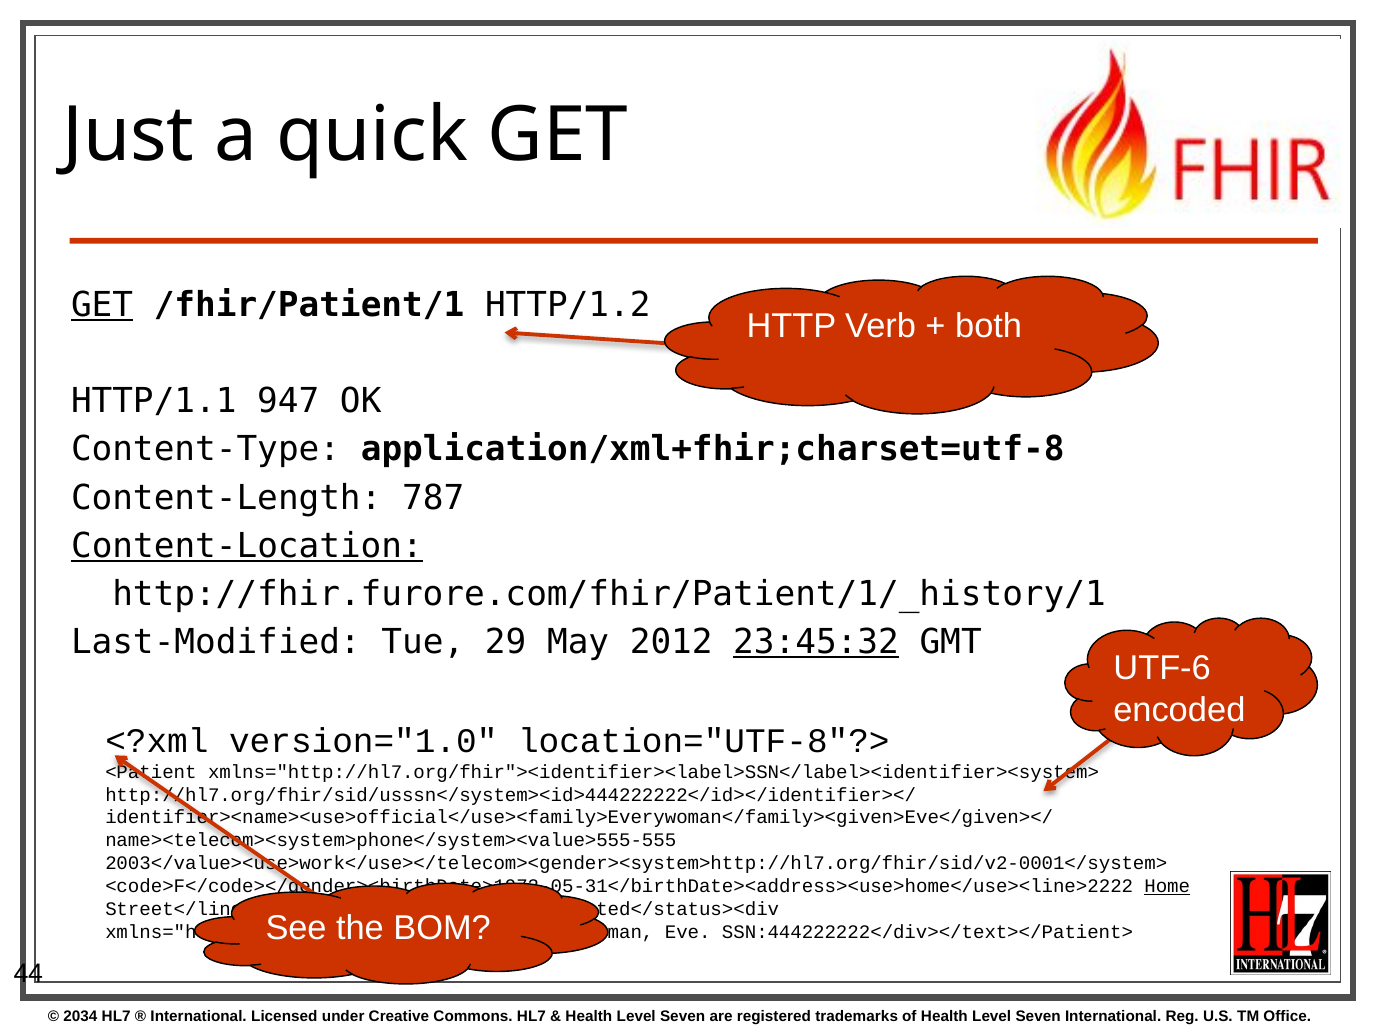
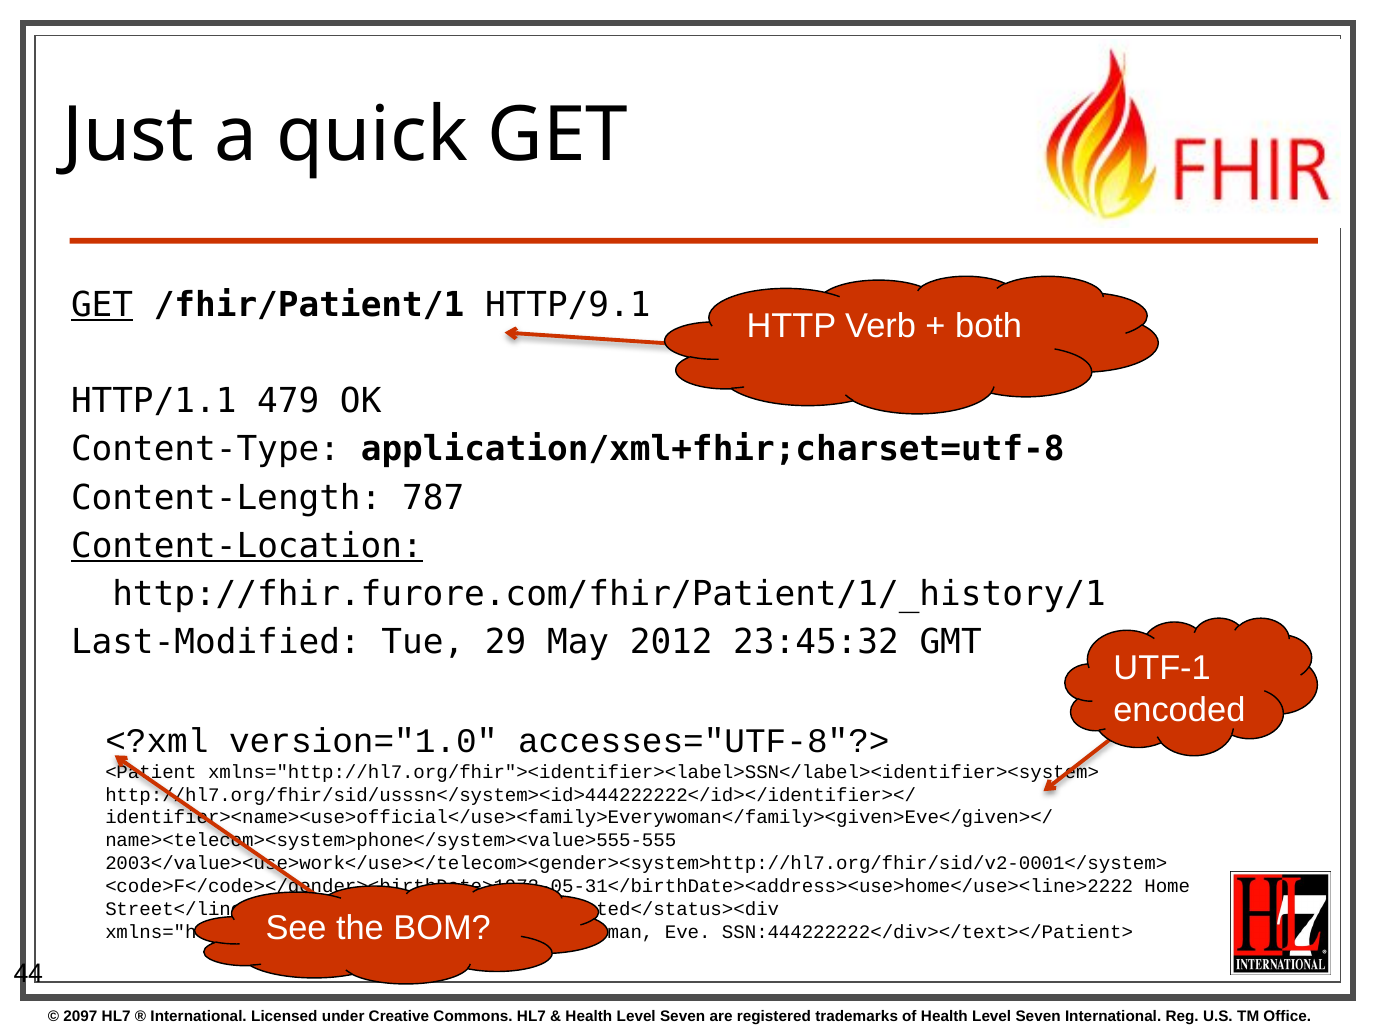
HTTP/1.2: HTTP/1.2 -> HTTP/9.1 (568, 305)
947: 947 -> 479 (288, 401)
23:45:32 underline: present -> none (816, 642)
UTF-6: UTF-6 -> UTF-1 (1162, 668)
location="UTF-8"?>: location="UTF-8"?> -> accesses="UTF-8"?> (704, 741)
Home underline: present -> none (1167, 887)
2034: 2034 -> 2097 (80, 1017)
